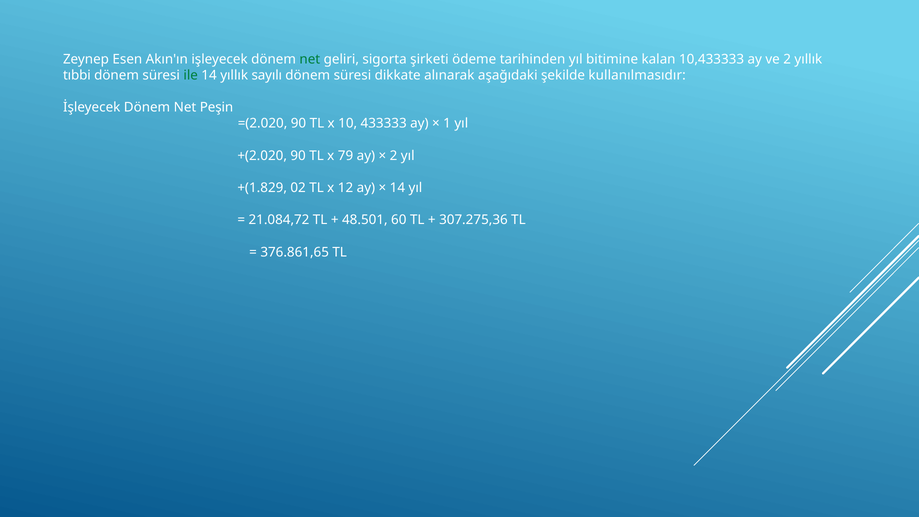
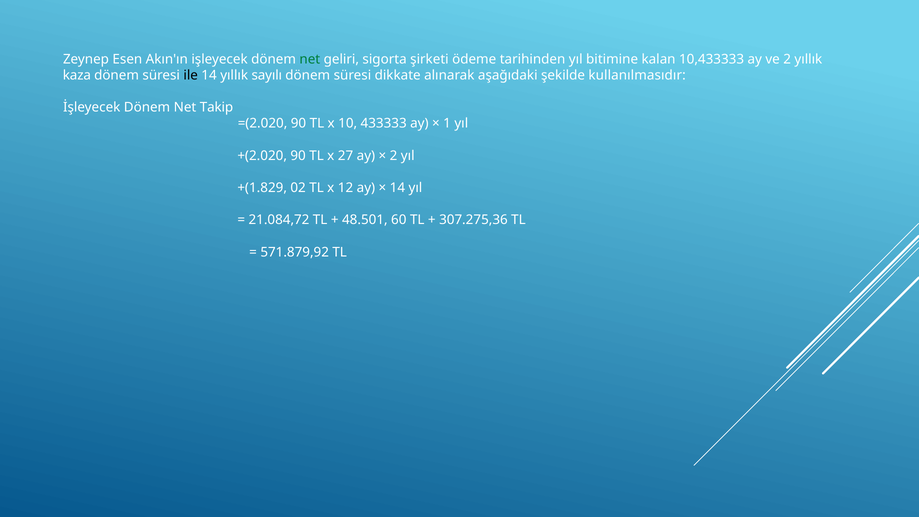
tıbbi: tıbbi -> kaza (77, 75)
ile colour: green -> black (191, 75)
Peşin: Peşin -> Takip (216, 107)
79: 79 -> 27 (346, 156)
376.861,65: 376.861,65 -> 571.879,92 (295, 252)
